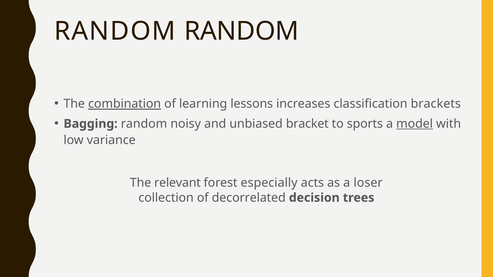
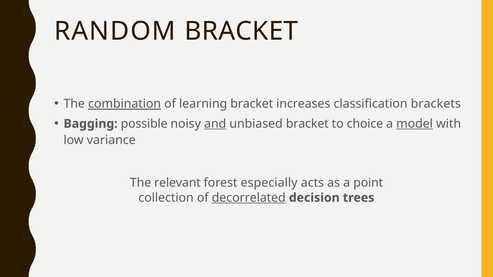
RANDOM RANDOM: RANDOM -> BRACKET (241, 31)
learning lessons: lessons -> bracket (252, 104)
Bagging random: random -> possible (144, 124)
and underline: none -> present (215, 124)
sports: sports -> choice (365, 124)
loser: loser -> point (368, 183)
decorrelated underline: none -> present (249, 198)
